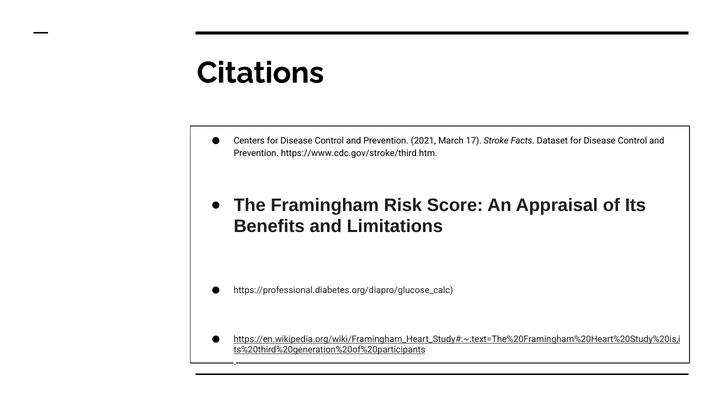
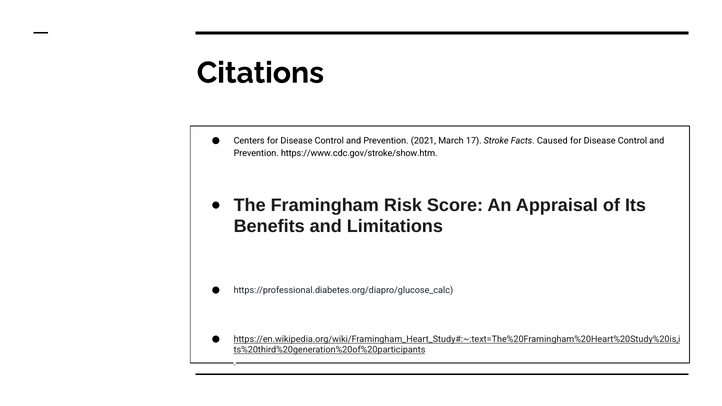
Dataset: Dataset -> Caused (552, 141)
https://www.cdc.gov/stroke/third.htm: https://www.cdc.gov/stroke/third.htm -> https://www.cdc.gov/stroke/show.htm (359, 153)
